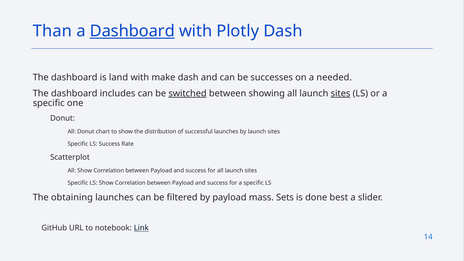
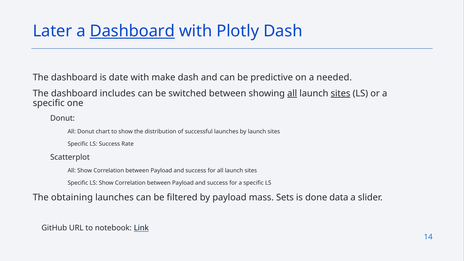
Than: Than -> Later (52, 31)
land: land -> date (119, 77)
successes: successes -> predictive (272, 77)
switched underline: present -> none (188, 93)
all underline: none -> present (292, 93)
best: best -> data (339, 198)
